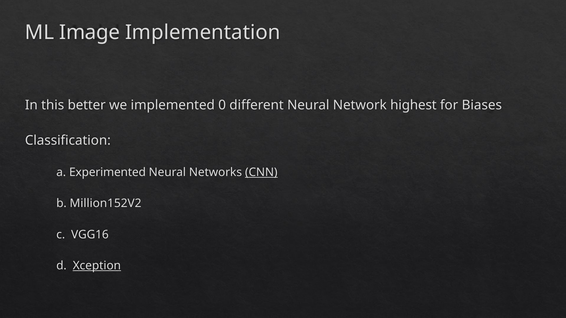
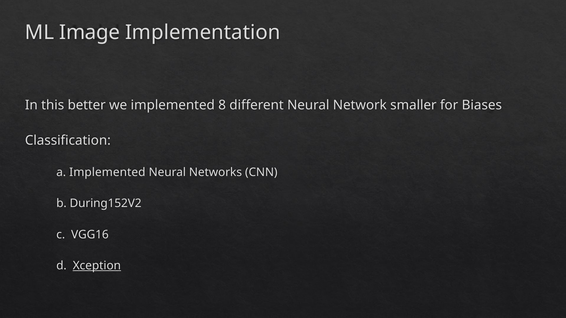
0: 0 -> 8 (222, 105)
highest: highest -> smaller (413, 105)
a Experimented: Experimented -> Implemented (107, 173)
CNN underline: present -> none (261, 173)
Million152V2: Million152V2 -> During152V2 (106, 204)
